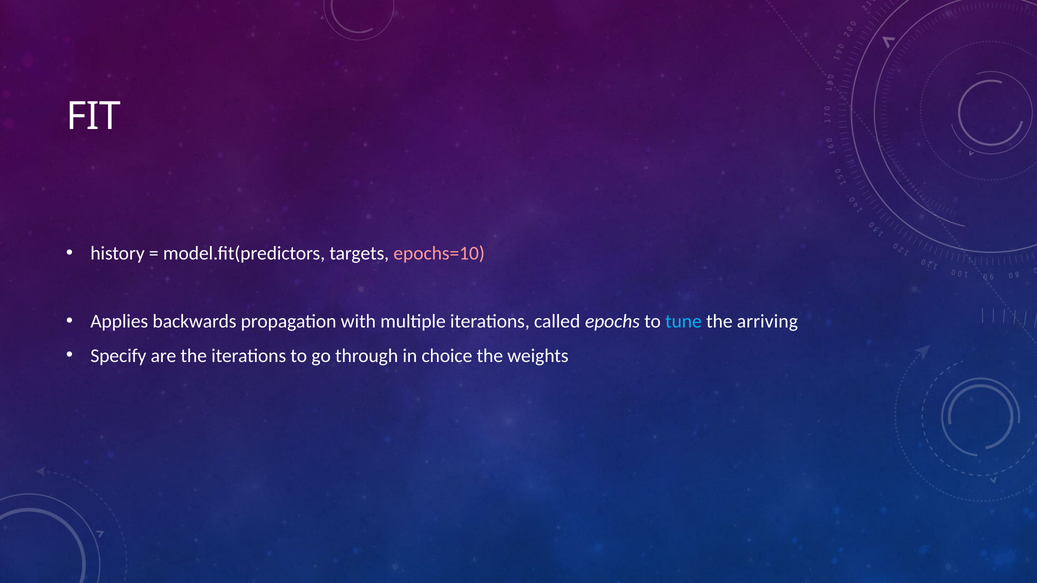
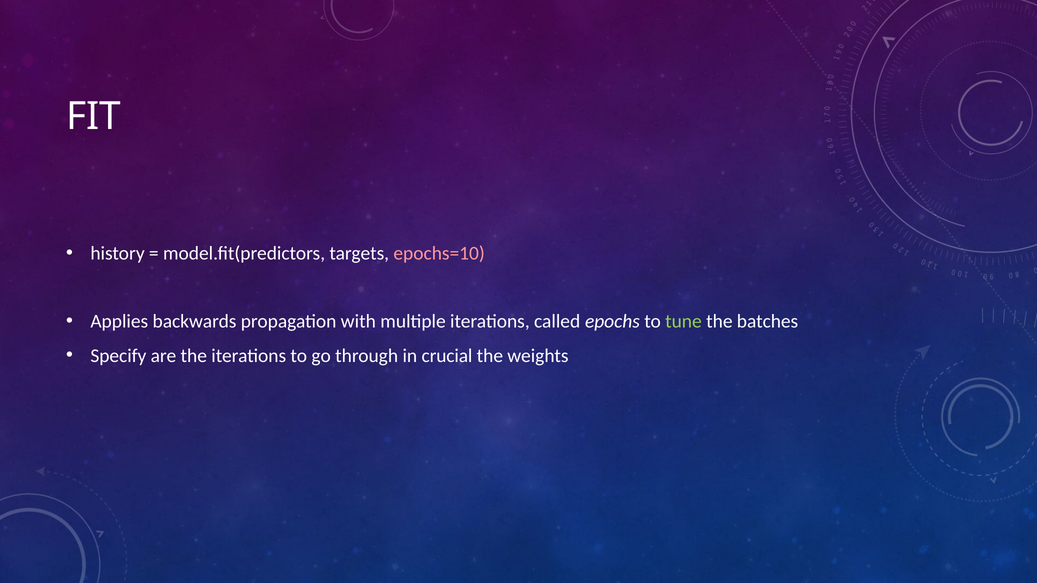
tune colour: light blue -> light green (683, 322)
arriving: arriving -> batches (768, 322)
choice: choice -> crucial (447, 356)
